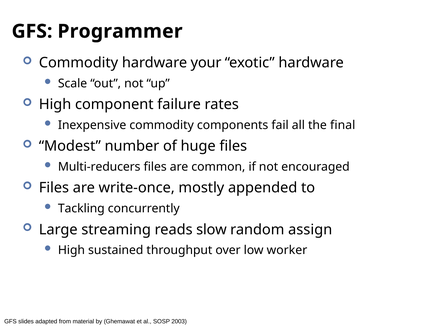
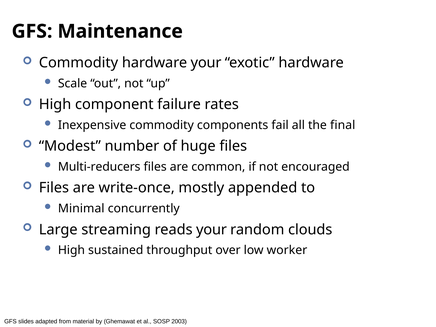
Programmer: Programmer -> Maintenance (120, 31)
Tackling: Tackling -> Minimal (81, 209)
reads slow: slow -> your (211, 230)
assign: assign -> clouds (310, 230)
